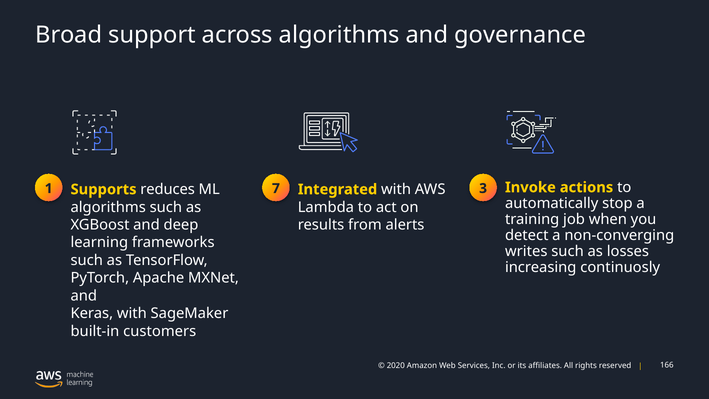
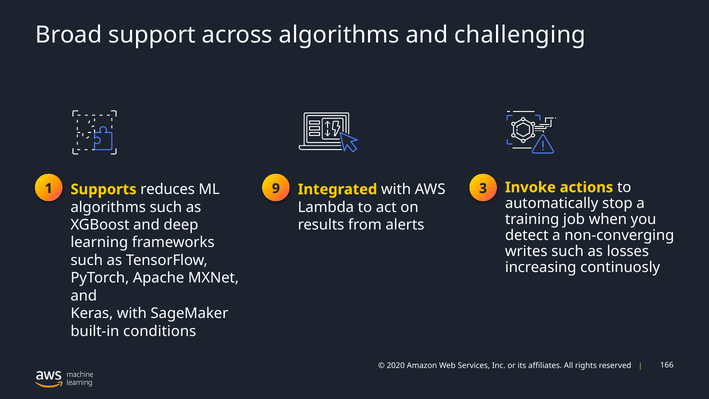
governance: governance -> challenging (520, 35)
7: 7 -> 9 (276, 188)
customers: customers -> conditions (160, 331)
